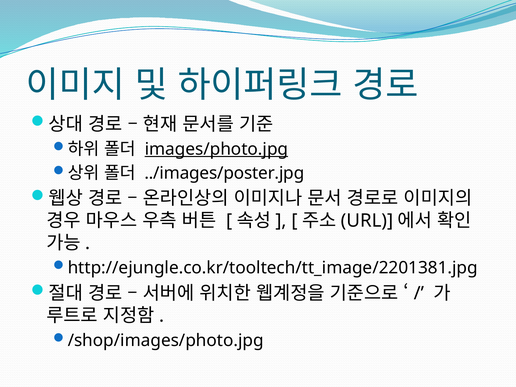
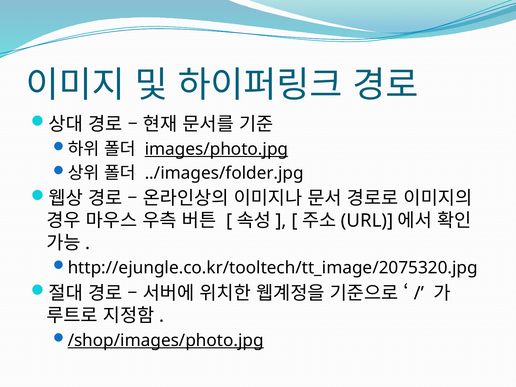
../images/poster.jpg: ../images/poster.jpg -> ../images/folder.jpg (224, 173)
http://ejungle.co.kr/tooltech/tt_image/2201381.jpg: http://ejungle.co.kr/tooltech/tt_image/2201381.jpg -> http://ejungle.co.kr/tooltech/tt_image/2075320.jpg (273, 268)
/shop/images/photo.jpg underline: none -> present (166, 340)
